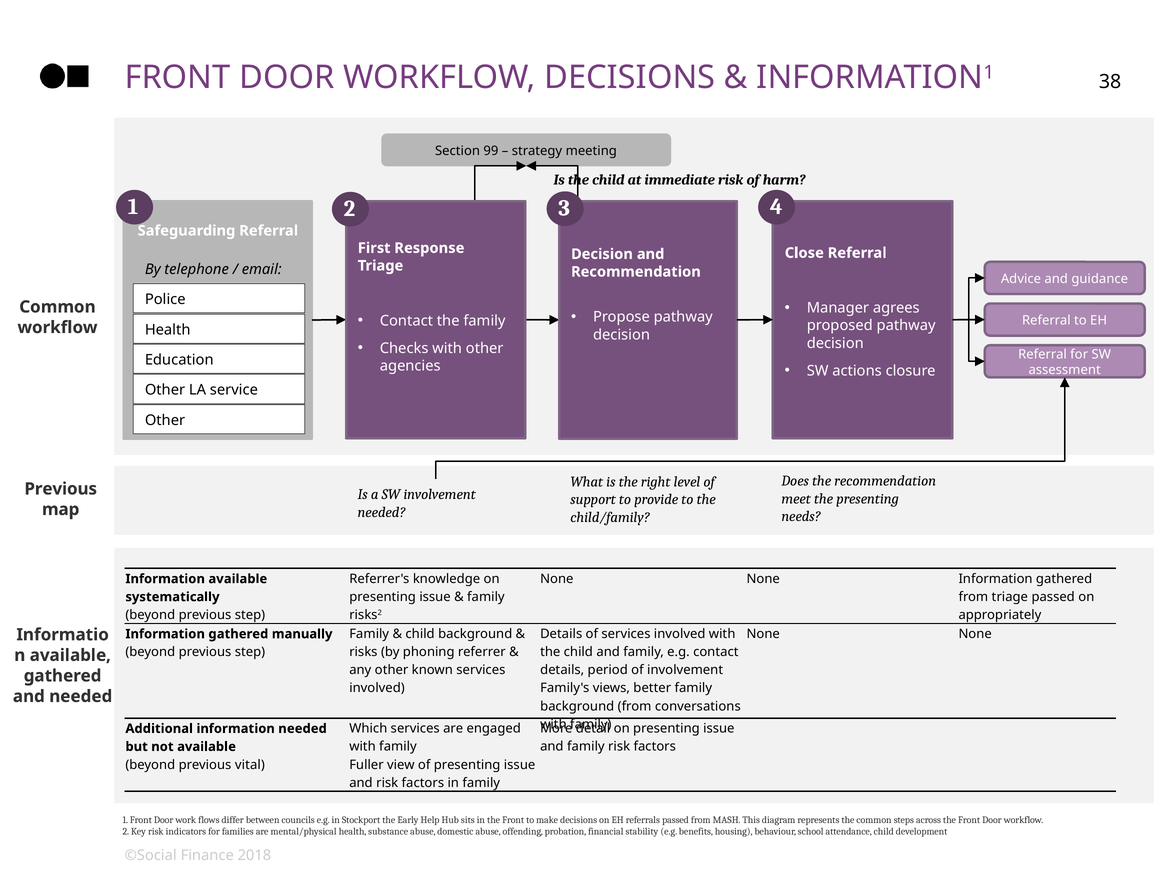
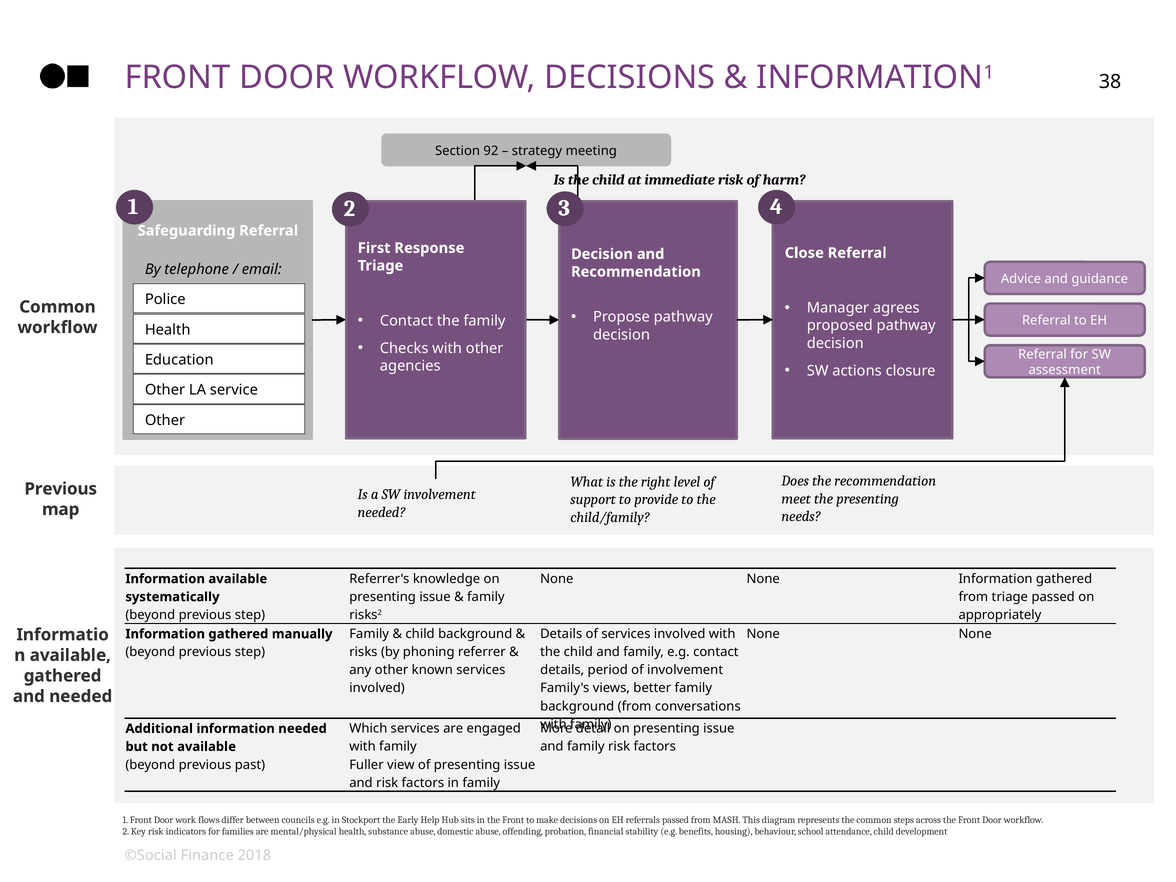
99: 99 -> 92 (491, 151)
vital: vital -> past (250, 765)
